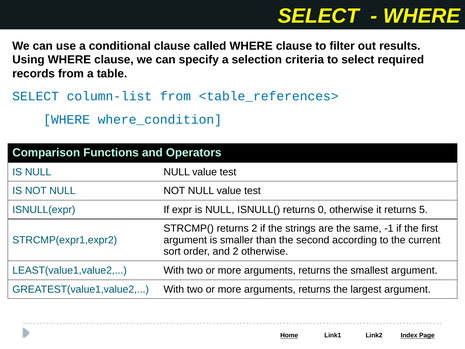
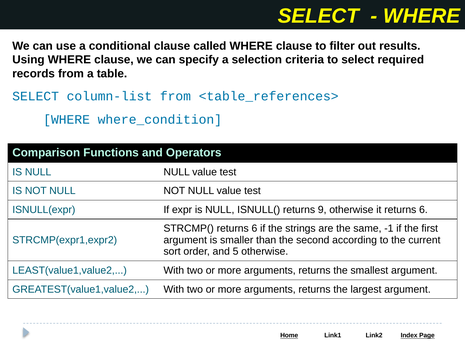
0: 0 -> 9 (322, 210)
it returns 5: 5 -> 6 (423, 210)
STRCMP( returns 2: 2 -> 6 (254, 228)
and 2: 2 -> 5 (236, 251)
